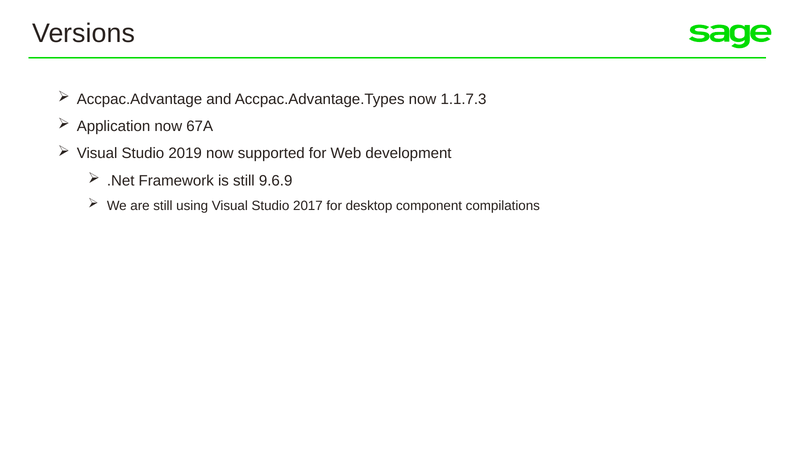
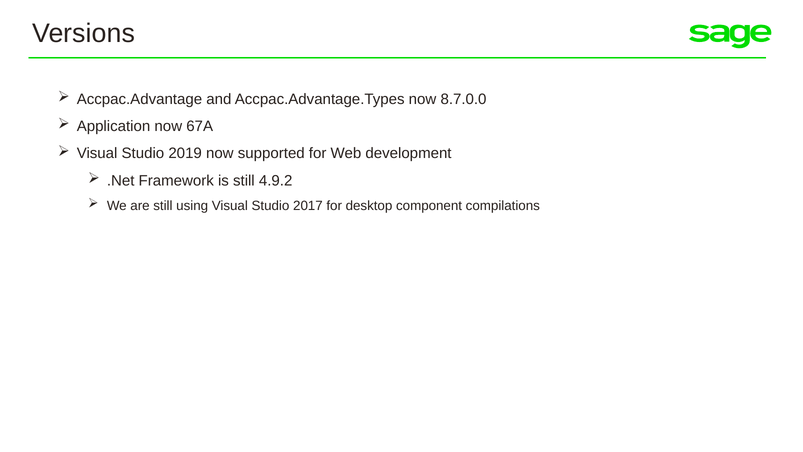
1.1.7.3: 1.1.7.3 -> 8.7.0.0 (464, 99)
9.6.9: 9.6.9 -> 4.9.2 (276, 181)
